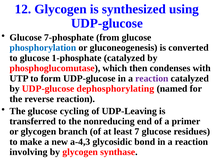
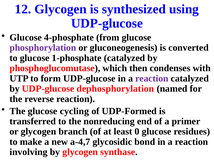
7-phosphate: 7-phosphate -> 4-phosphate (69, 38)
phosphorylation colour: blue -> purple (43, 48)
dephosphorylating: dephosphorylating -> dephosphorylation (115, 89)
UDP-Leaving: UDP-Leaving -> UDP-Formed (129, 111)
7: 7 -> 0 (137, 132)
a-4,3: a-4,3 -> a-4,7 (80, 142)
